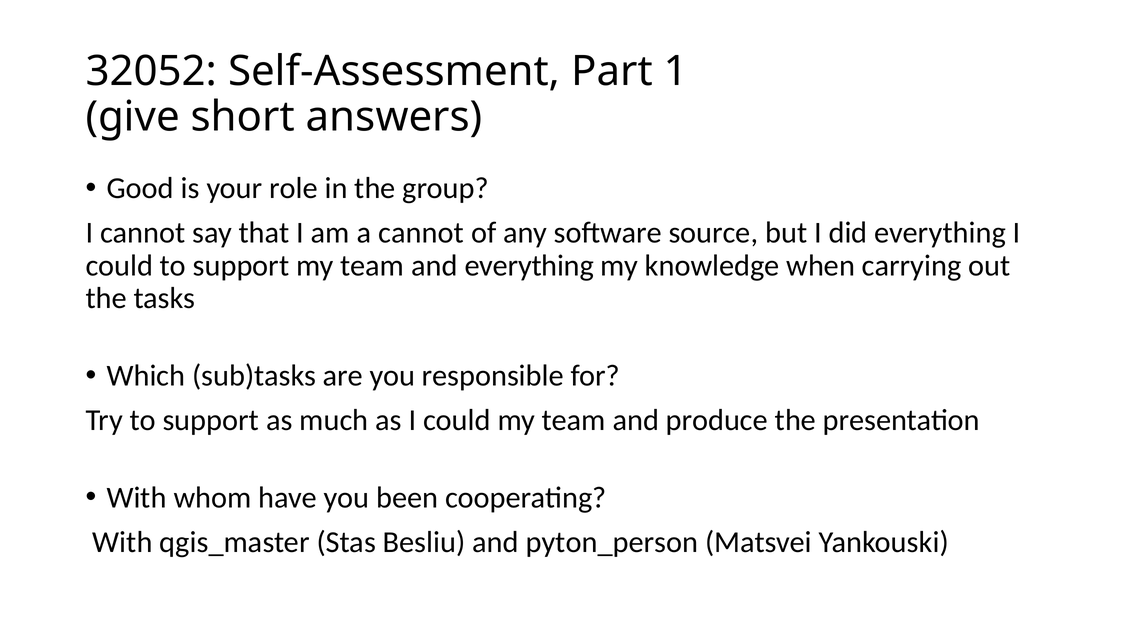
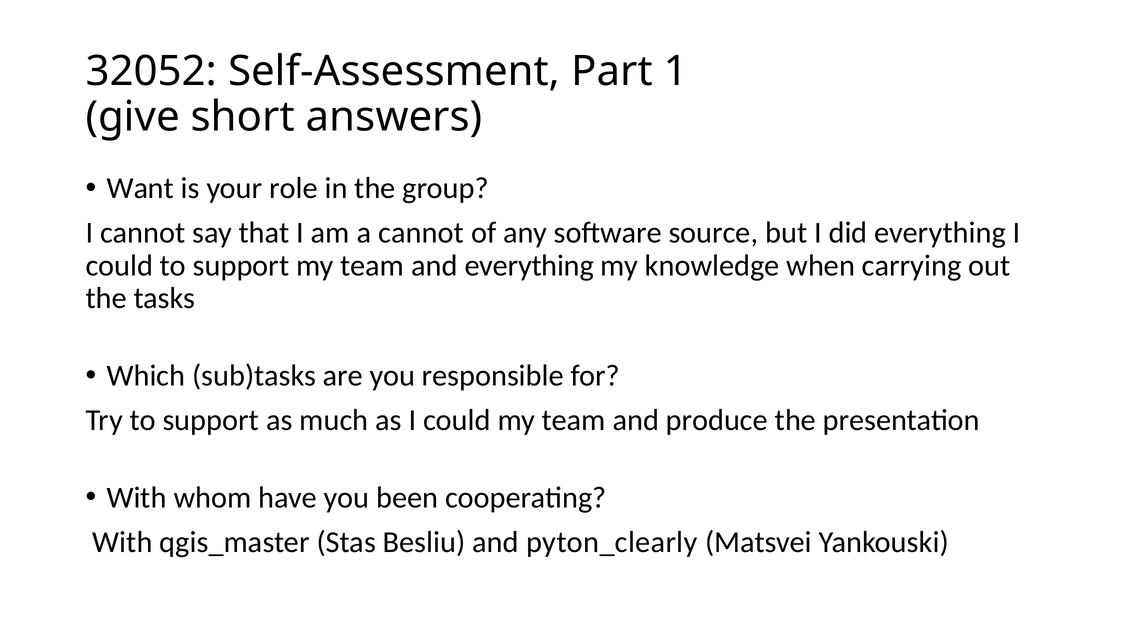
Good: Good -> Want (140, 188)
pyton_person: pyton_person -> pyton_clearly (612, 542)
